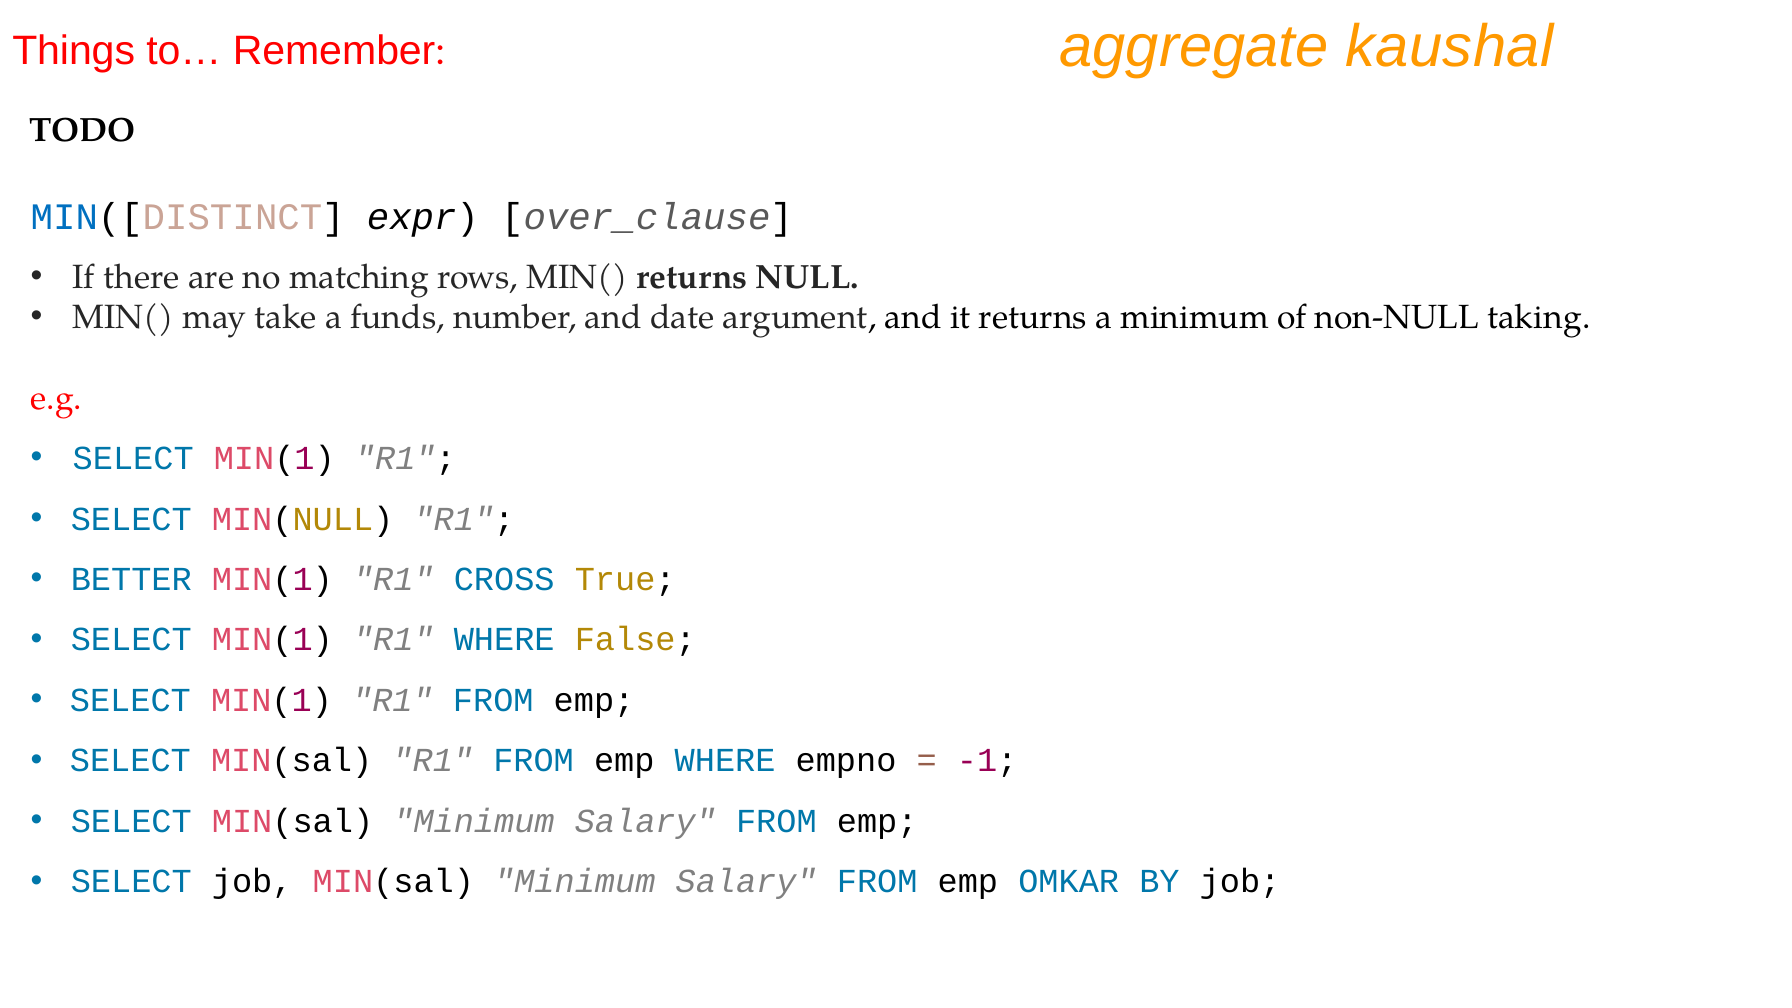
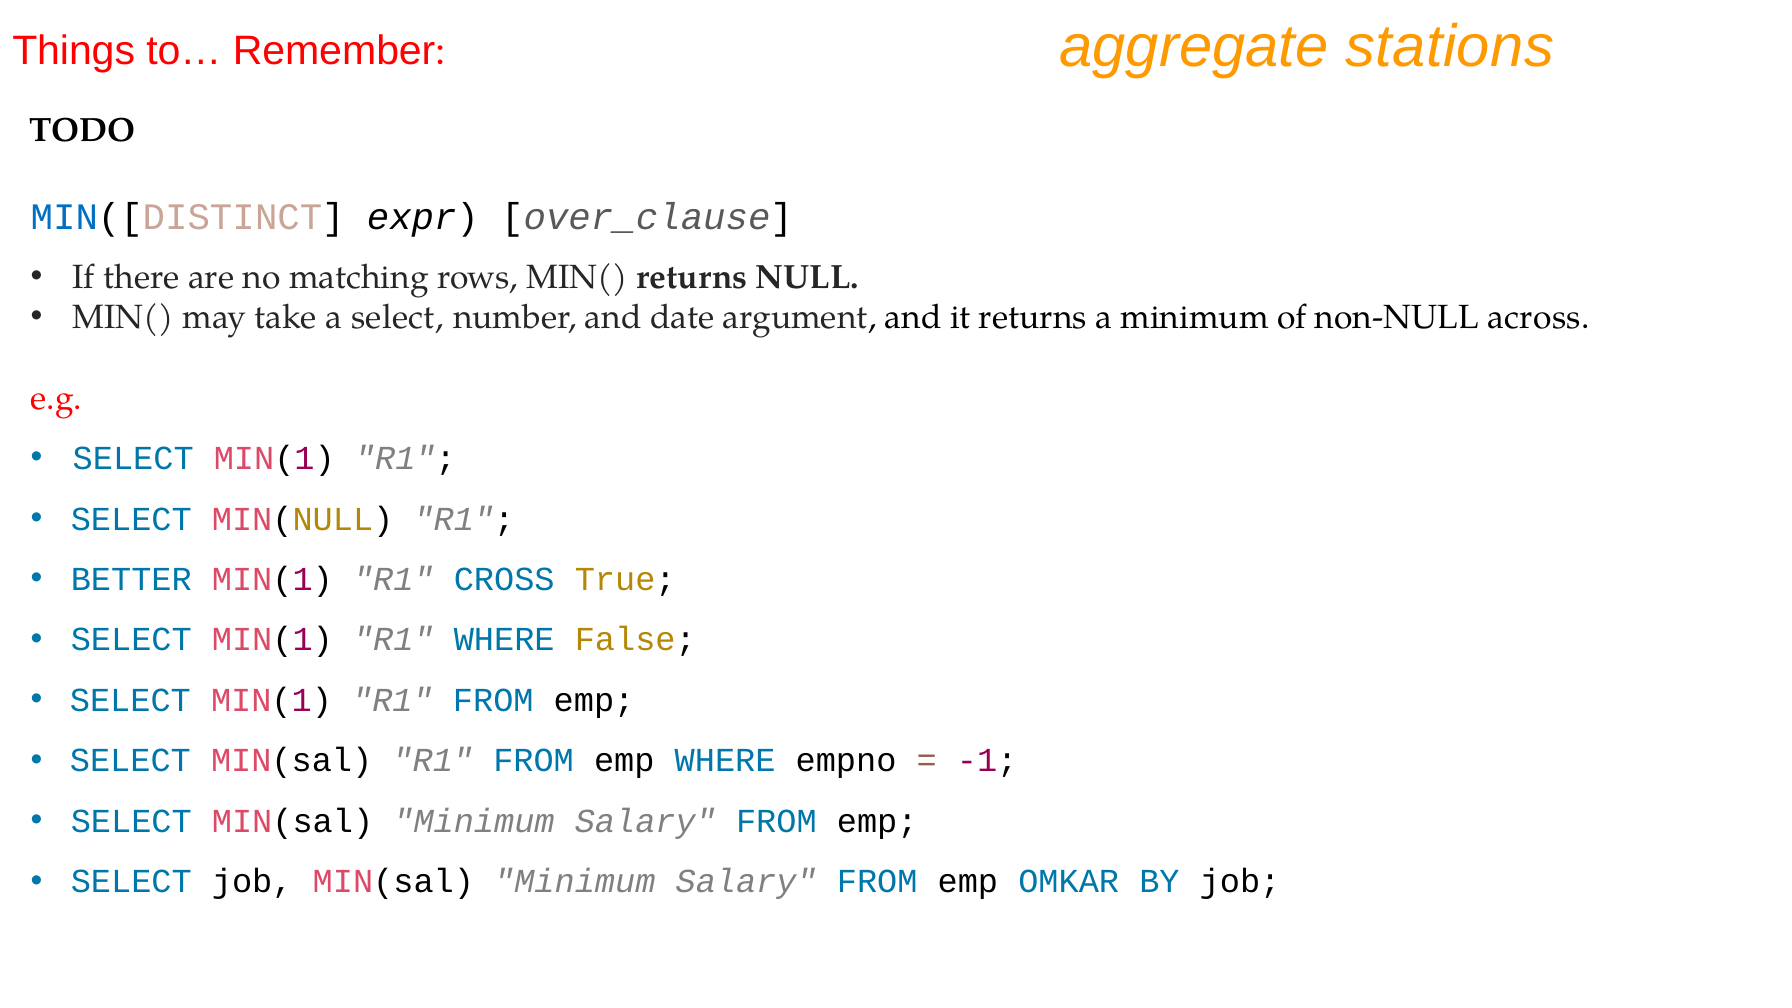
kaushal: kaushal -> stations (1450, 47)
a funds: funds -> select (397, 317)
taking: taking -> across (1539, 317)
